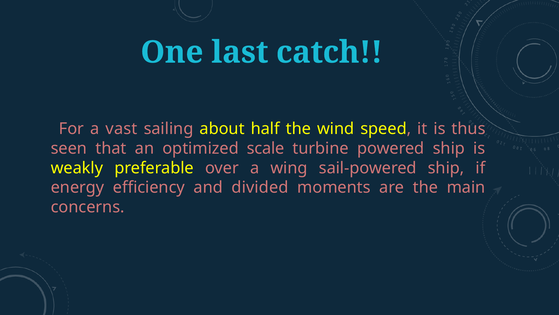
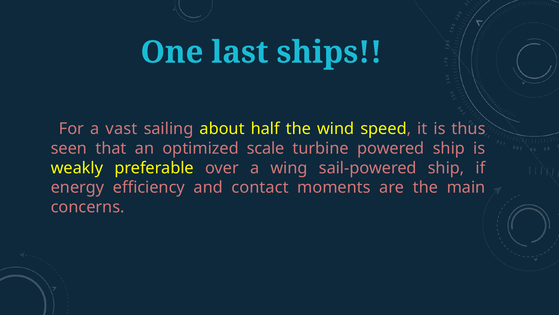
catch: catch -> ships (329, 52)
divided: divided -> contact (260, 187)
